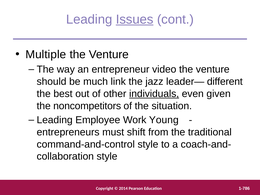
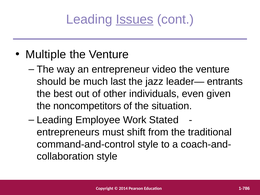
link: link -> last (118, 82)
different: different -> entrants (225, 82)
individuals underline: present -> none (154, 94)
Young: Young -> Stated (164, 120)
